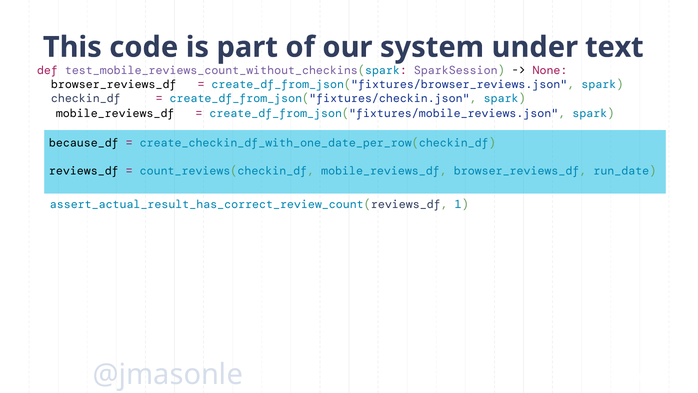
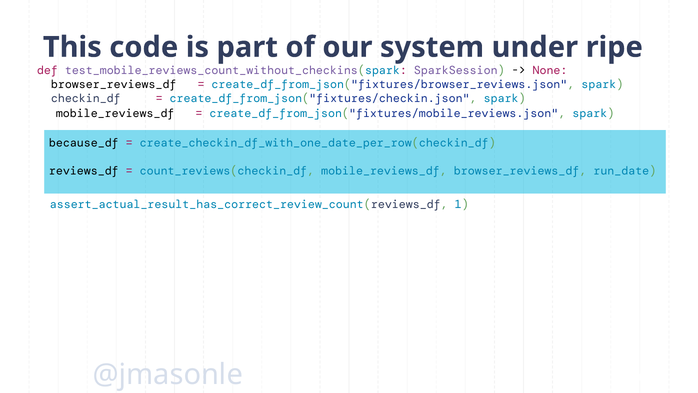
text: text -> ripe (614, 47)
